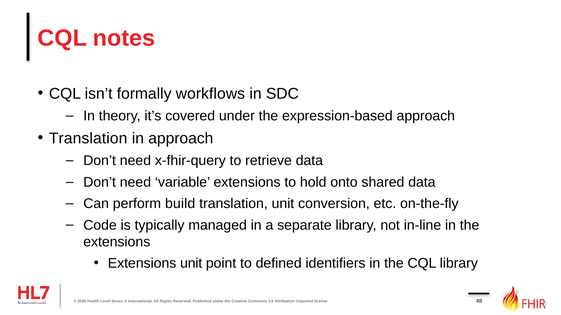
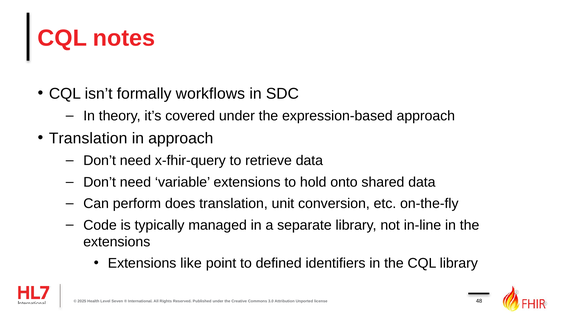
build: build -> does (180, 204)
Extensions unit: unit -> like (191, 264)
